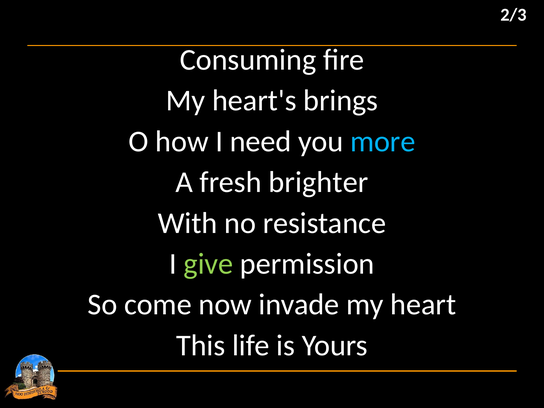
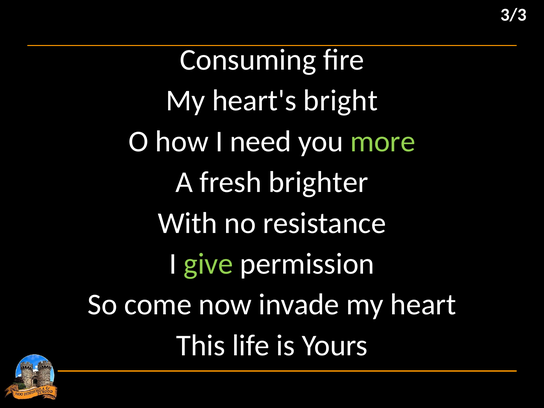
2/3: 2/3 -> 3/3 (513, 15)
brings: brings -> bright (341, 101)
more colour: light blue -> light green (383, 141)
